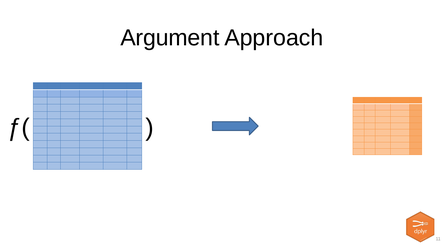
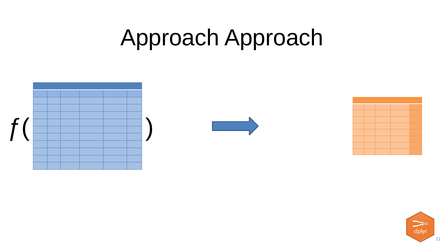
Argument: Argument -> Approach (170, 38)
